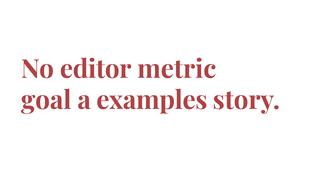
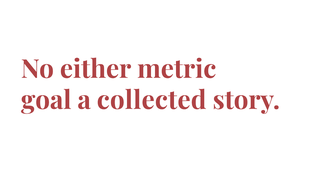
editor: editor -> either (96, 69)
examples: examples -> collected (152, 101)
